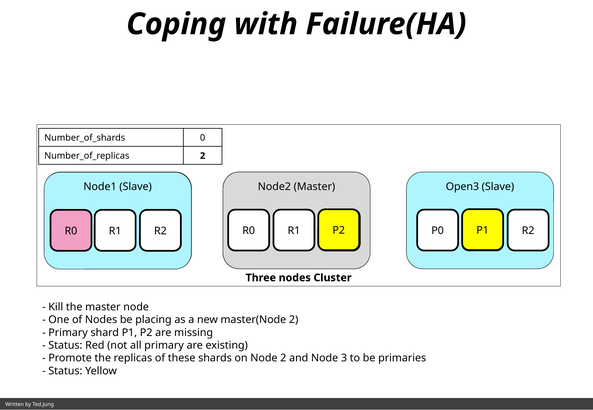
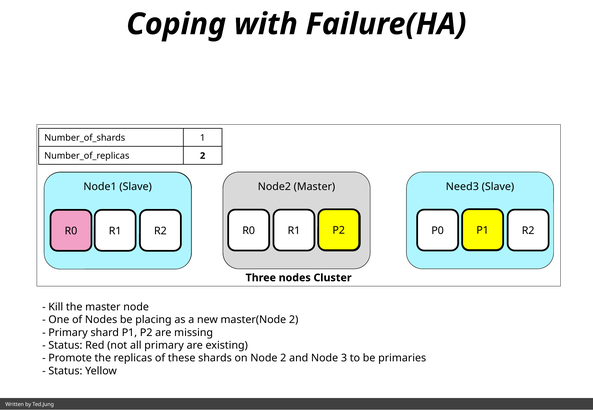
0: 0 -> 1 (203, 138)
Open3: Open3 -> Need3 (462, 187)
